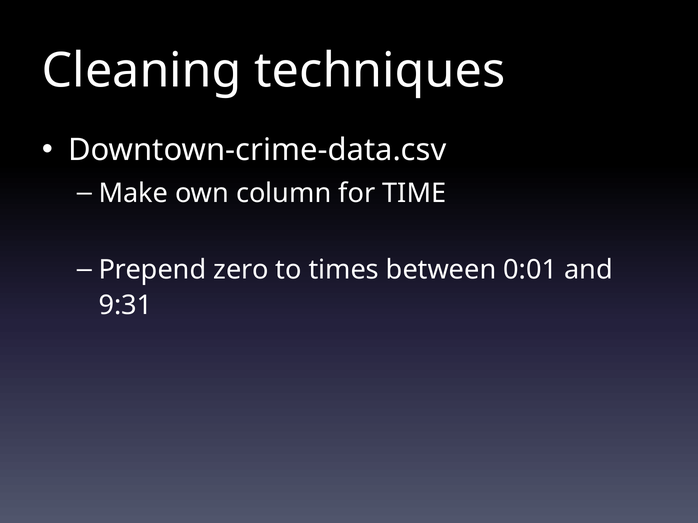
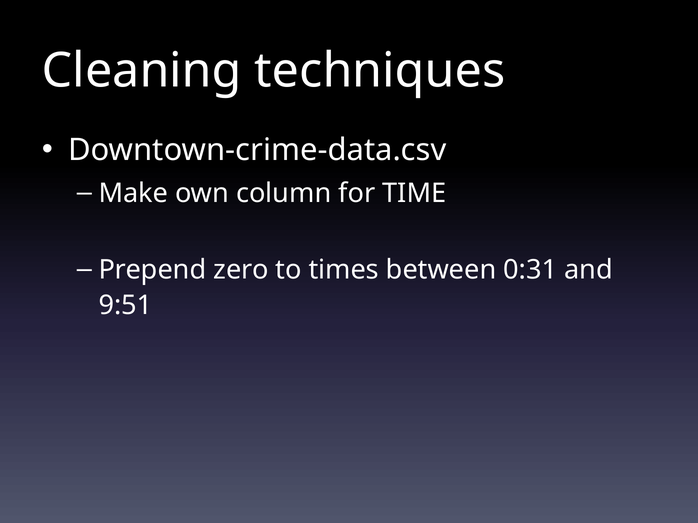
0:01: 0:01 -> 0:31 (530, 270)
9:31: 9:31 -> 9:51 (125, 306)
